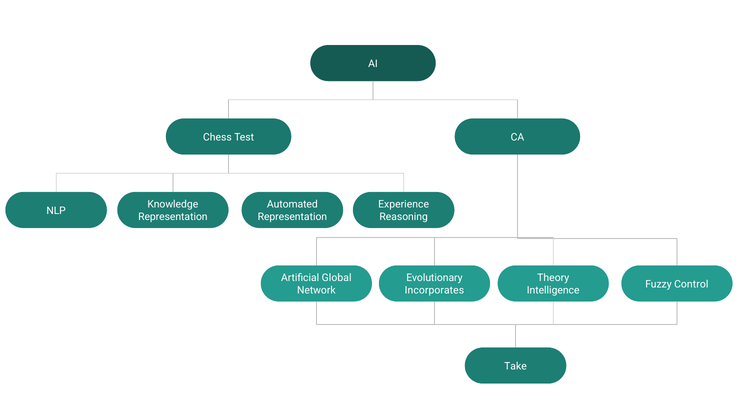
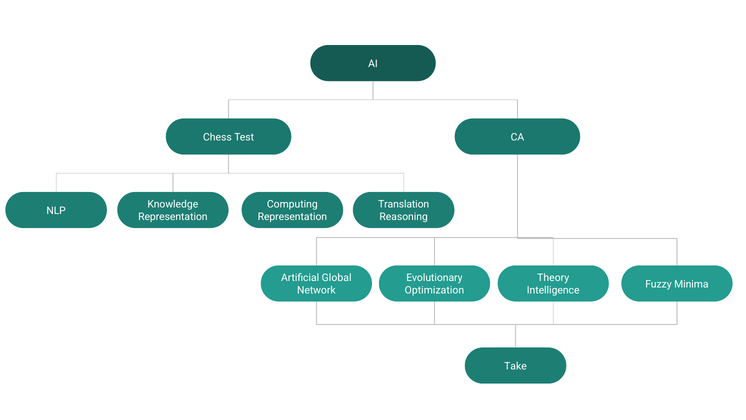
Automated: Automated -> Computing (292, 204)
Experience: Experience -> Translation (404, 204)
Control: Control -> Minima (691, 284)
Incorporates: Incorporates -> Optimization (434, 290)
